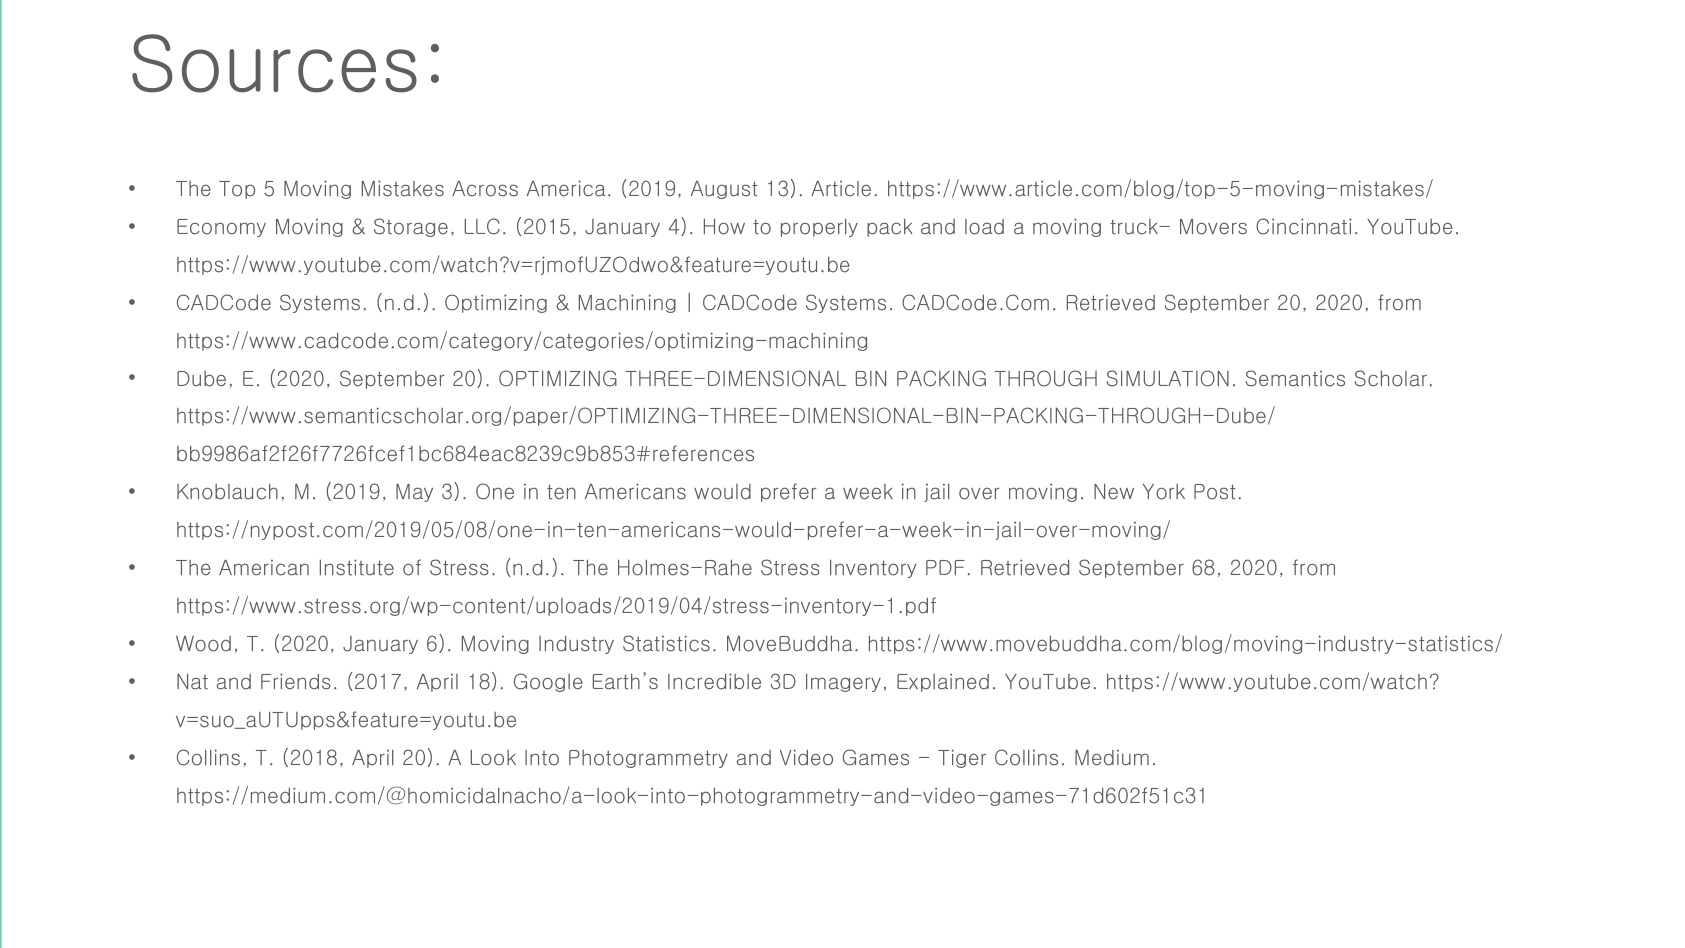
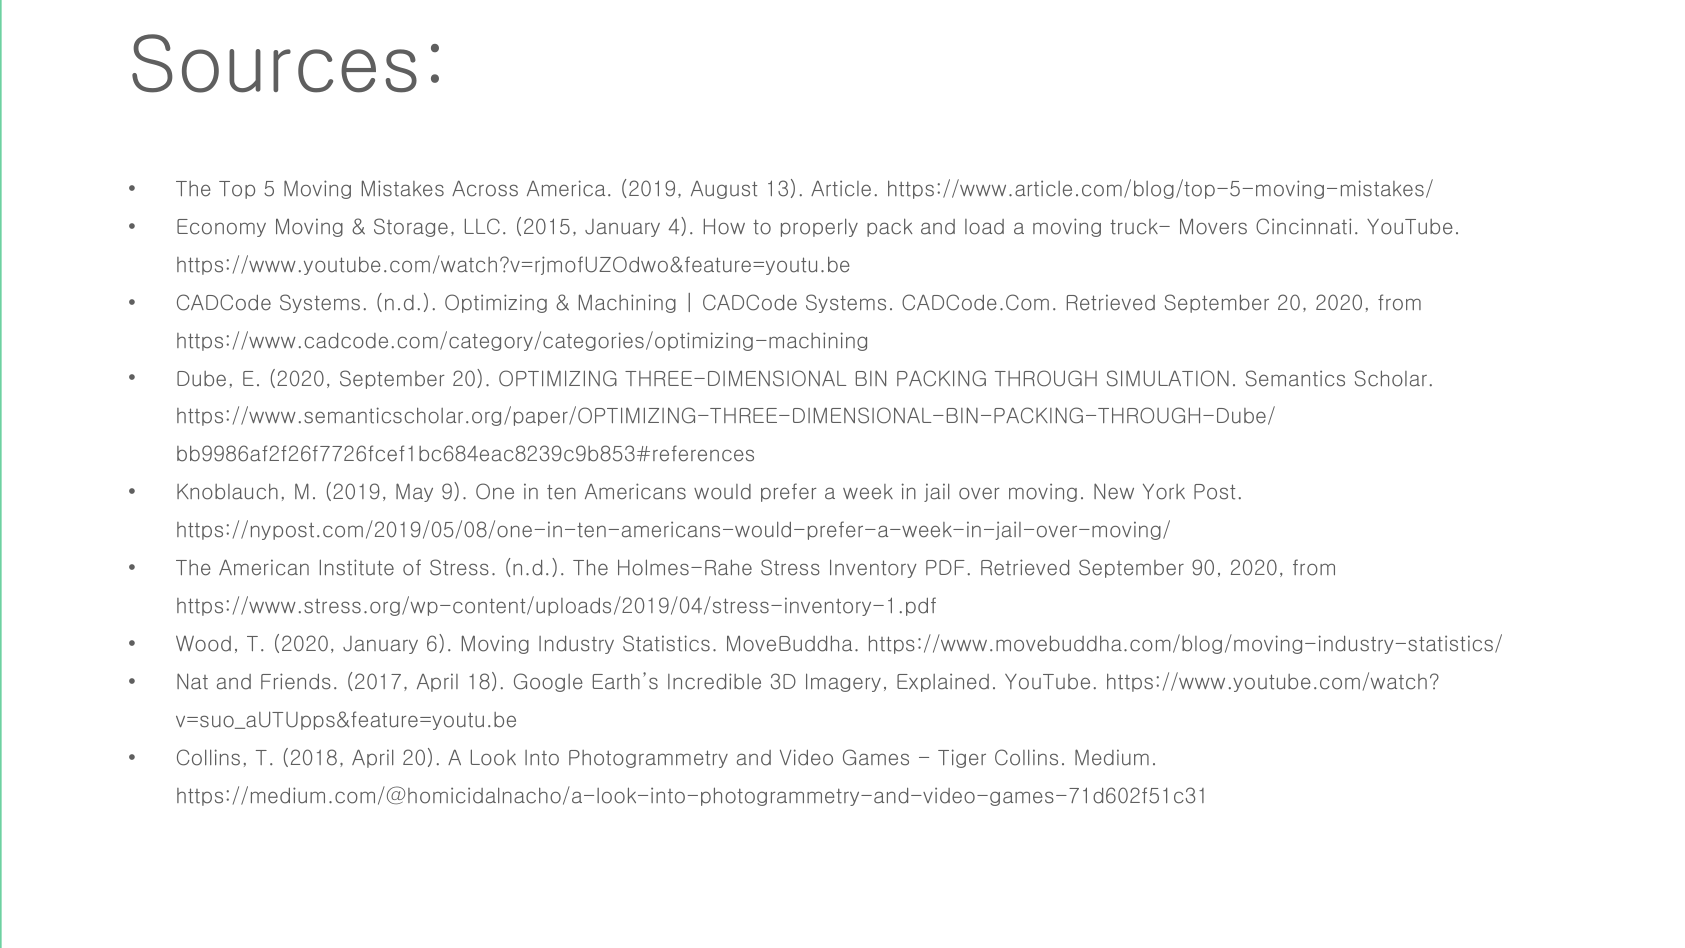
3: 3 -> 9 (455, 493)
68: 68 -> 90 (1207, 569)
